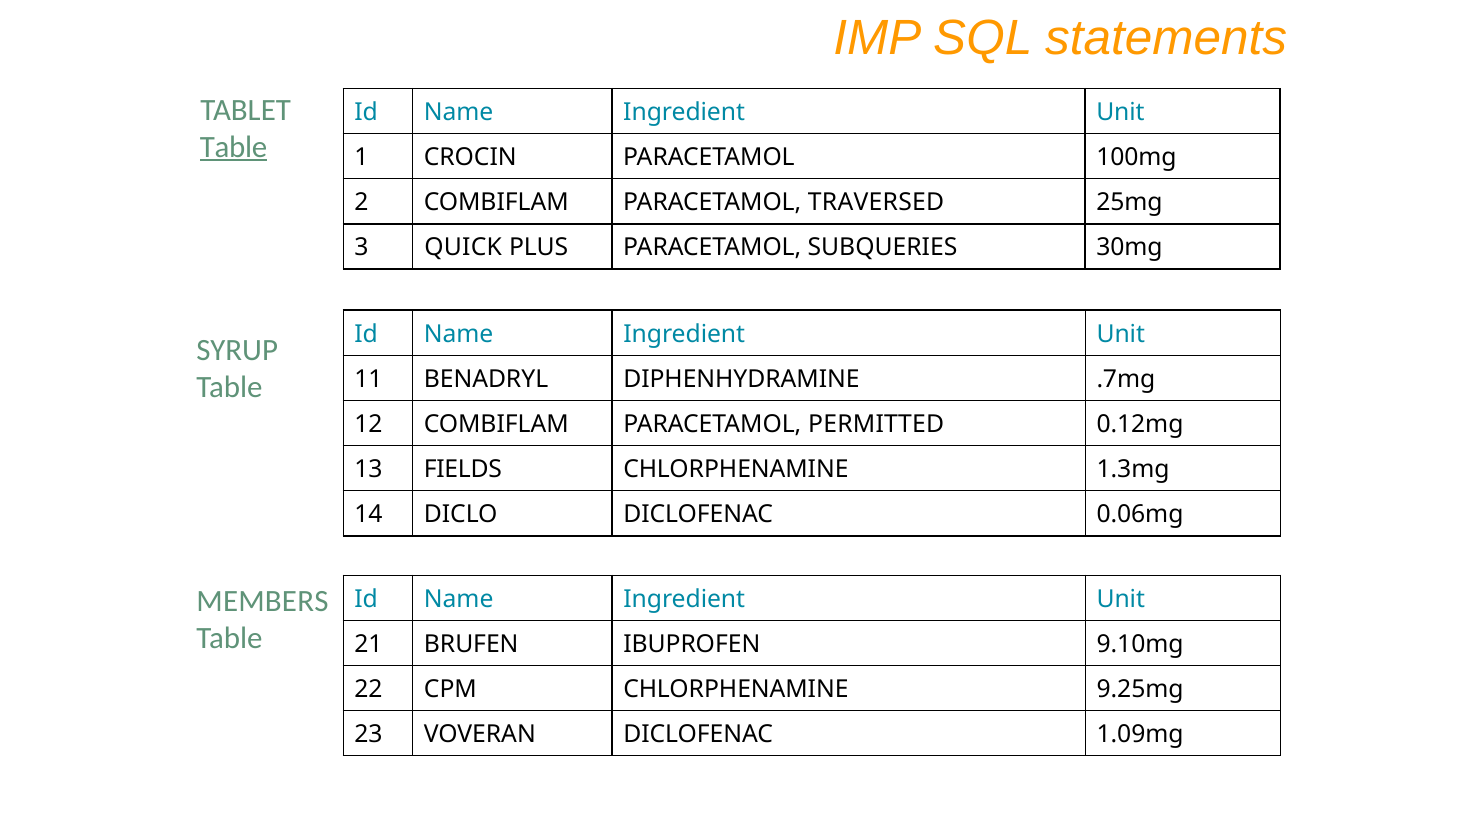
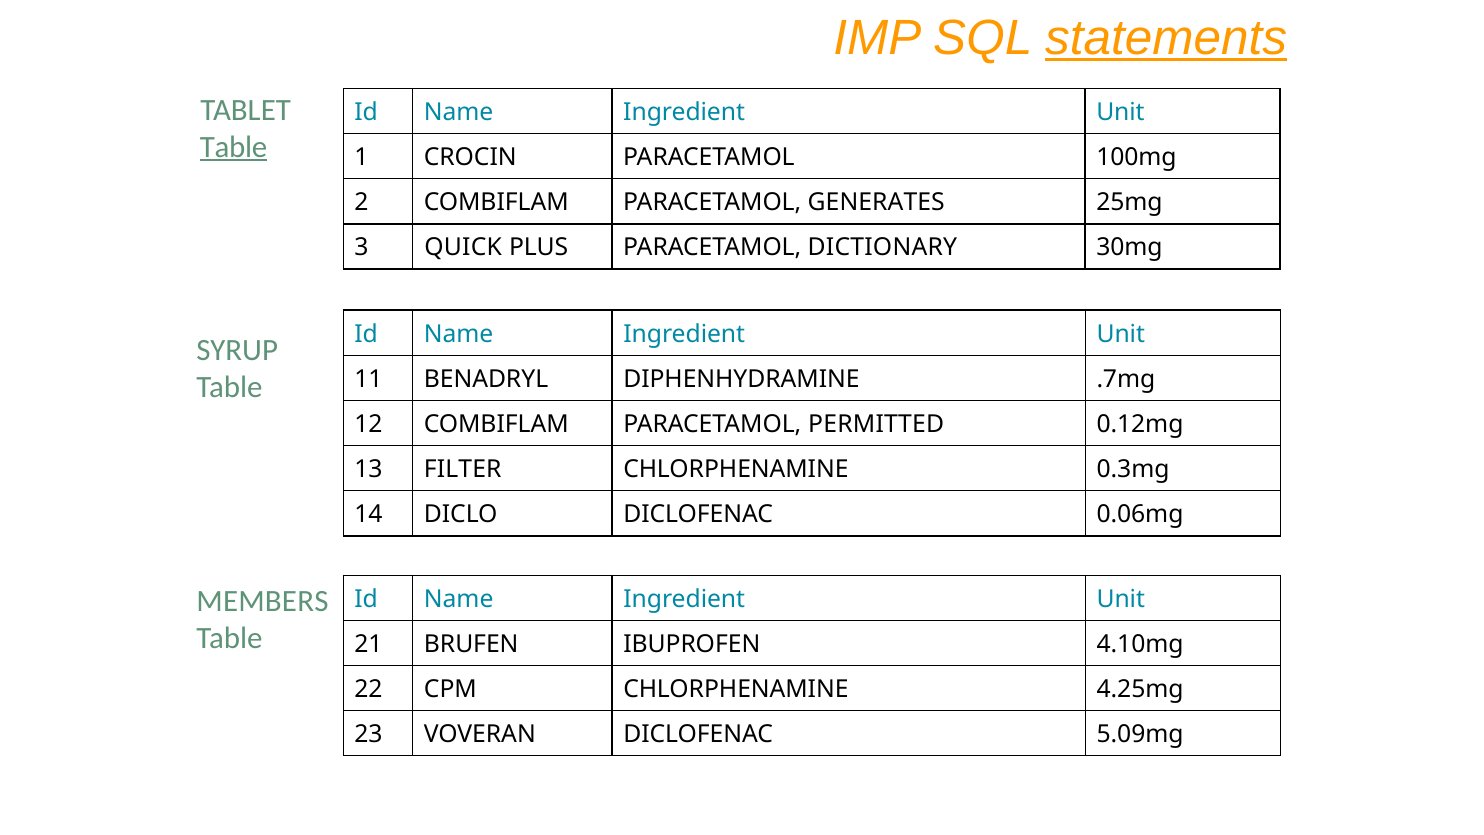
statements underline: none -> present (1166, 39)
TRAVERSED: TRAVERSED -> GENERATES (876, 202)
SUBQUERIES: SUBQUERIES -> DICTIONARY (882, 248)
FIELDS: FIELDS -> FILTER (463, 469)
1.3mg: 1.3mg -> 0.3mg (1133, 469)
9.10mg: 9.10mg -> 4.10mg (1140, 644)
9.25mg: 9.25mg -> 4.25mg (1140, 689)
1.09mg: 1.09mg -> 5.09mg (1140, 734)
